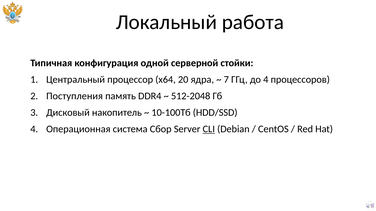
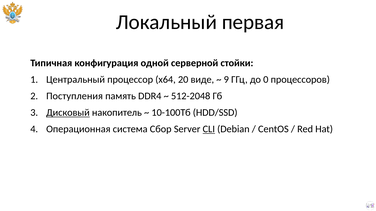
работа: работа -> первая (253, 22)
ядра: ядра -> виде (202, 80)
7: 7 -> 9 (226, 80)
до 4: 4 -> 0 (266, 80)
Дисковый underline: none -> present (68, 113)
